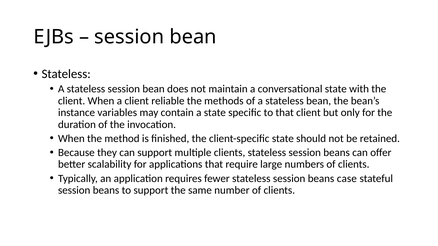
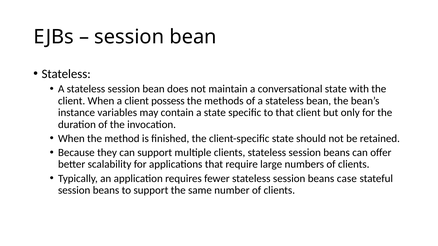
reliable: reliable -> possess (168, 101)
